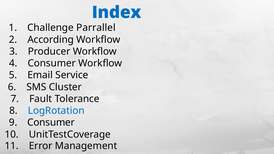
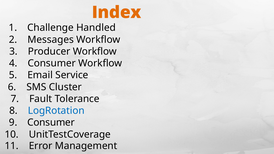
Index colour: blue -> orange (117, 12)
Parrallel: Parrallel -> Handled (96, 28)
According: According -> Messages (51, 40)
